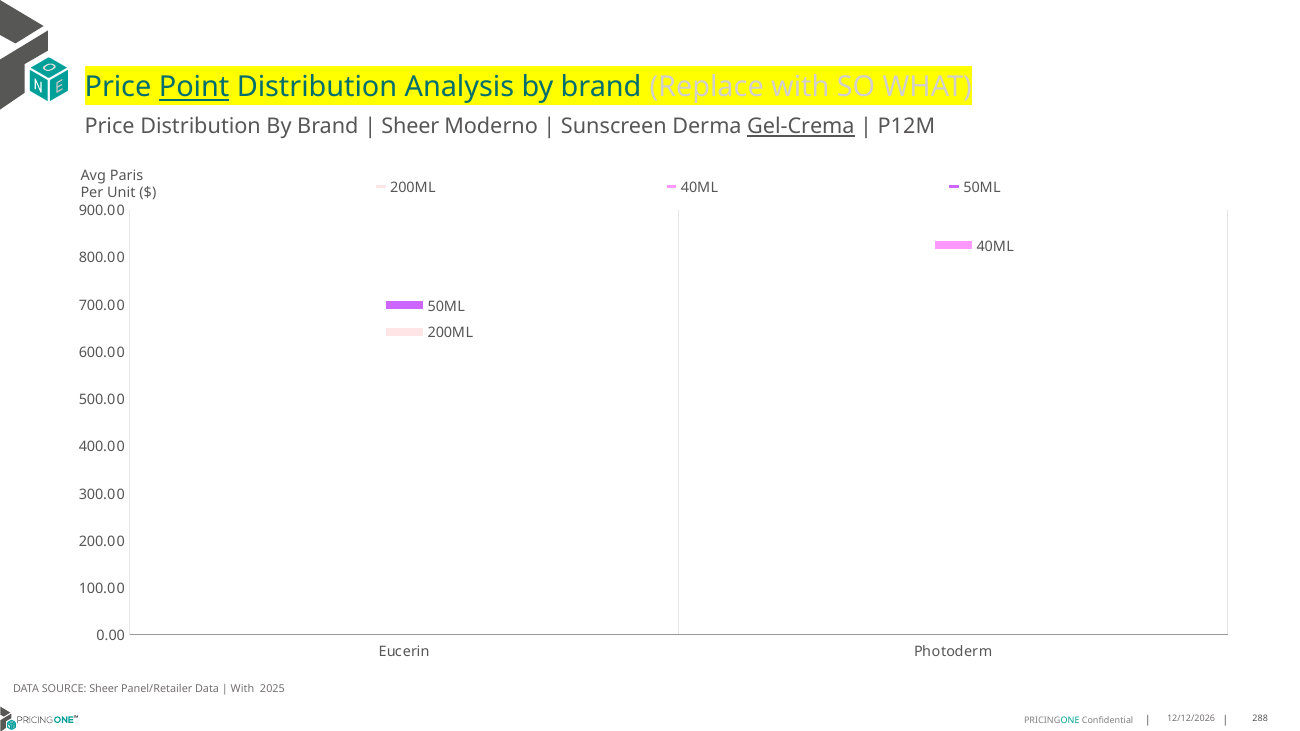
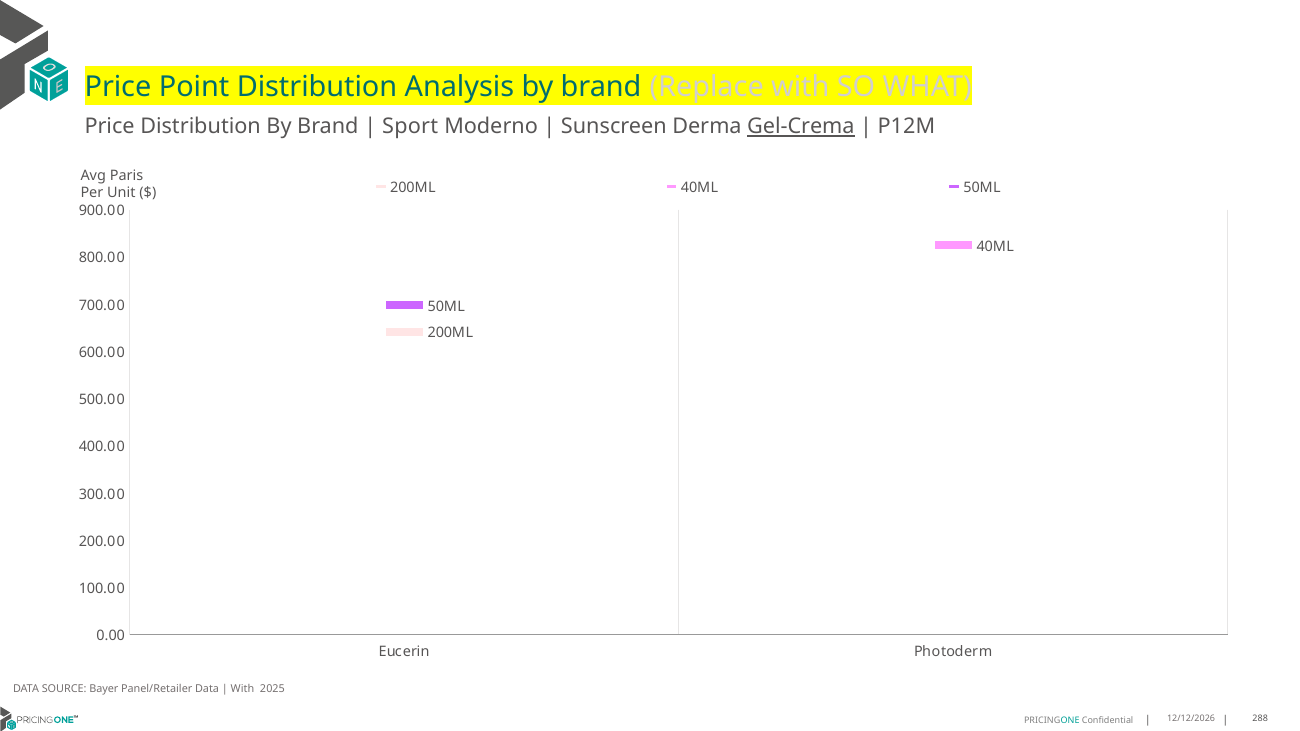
Point underline: present -> none (194, 87)
Sheer: Sheer -> Sport (410, 127)
SOURCE Sheer: Sheer -> Bayer (104, 689)
